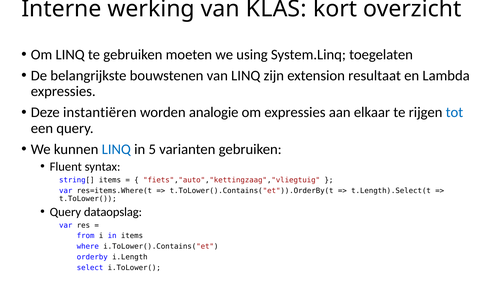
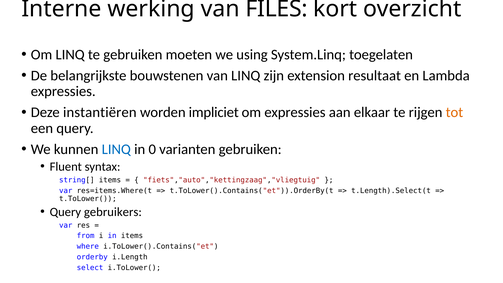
KLAS: KLAS -> FILES (277, 9)
analogie: analogie -> impliciet (214, 112)
tot colour: blue -> orange (454, 112)
5: 5 -> 0 (152, 149)
dataopslag: dataopslag -> gebruikers (113, 212)
